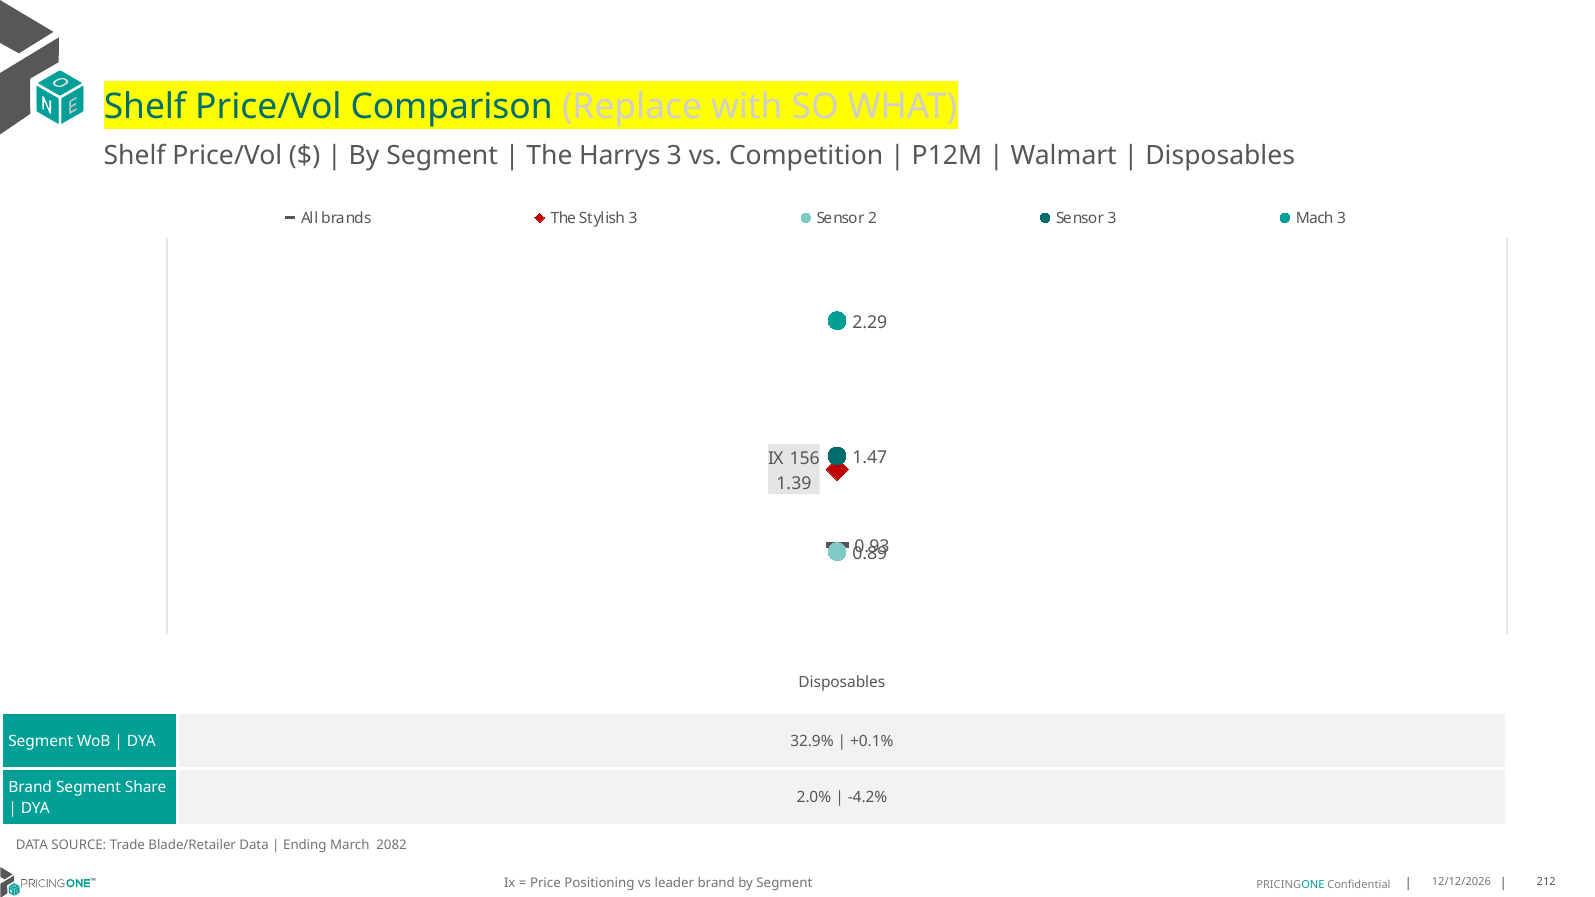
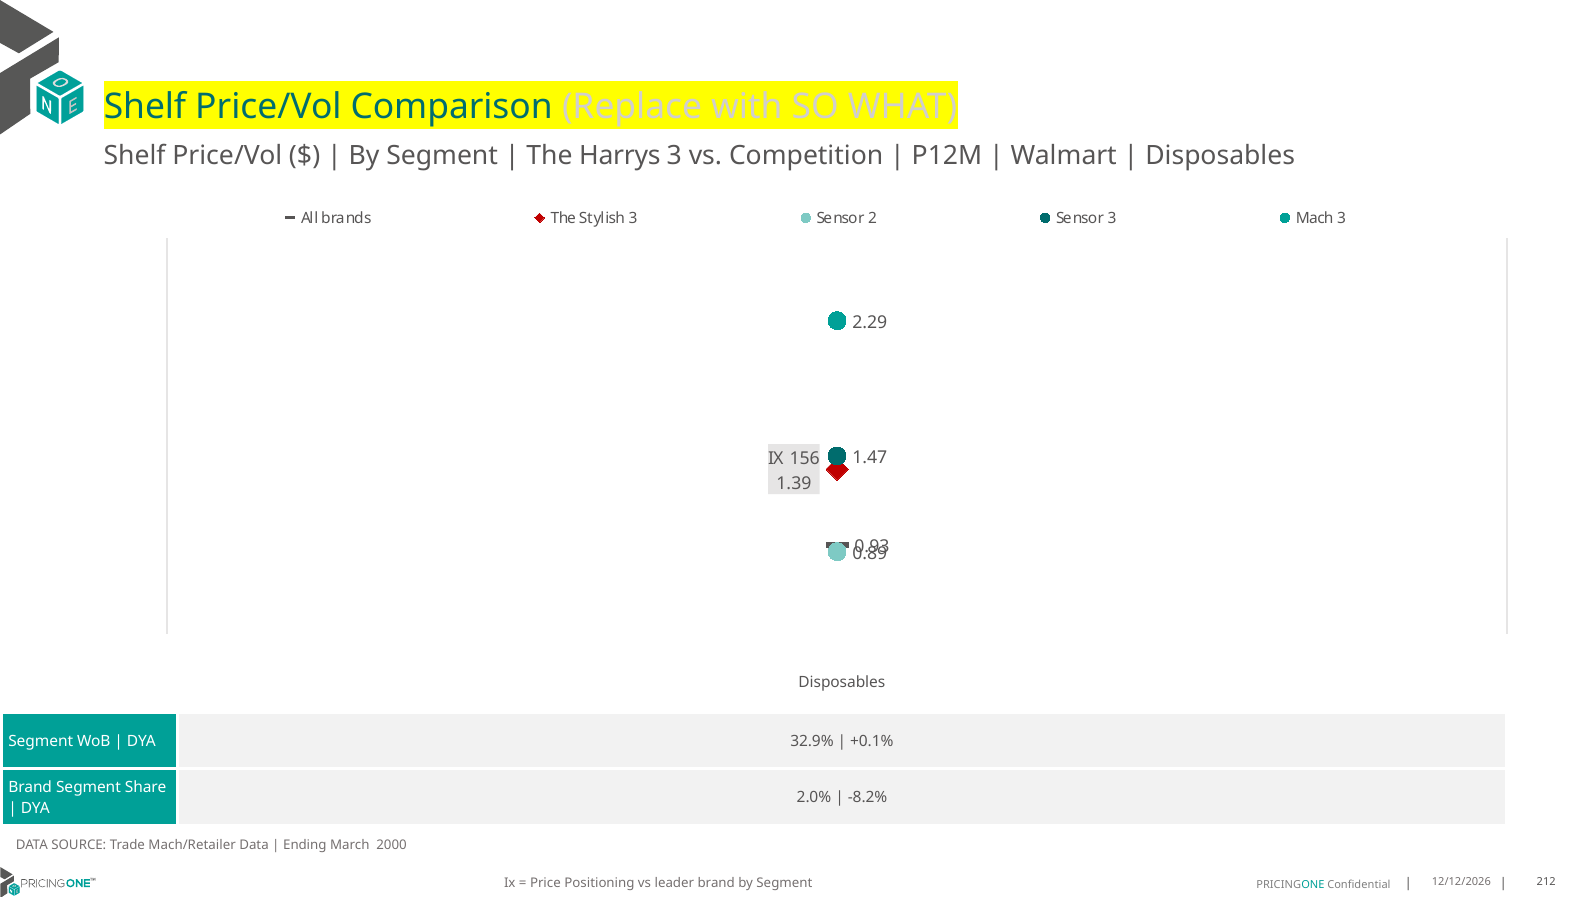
-4.2%: -4.2% -> -8.2% (868, 798)
Blade/Retailer: Blade/Retailer -> Mach/Retailer (192, 845)
2082: 2082 -> 2000 (392, 845)
